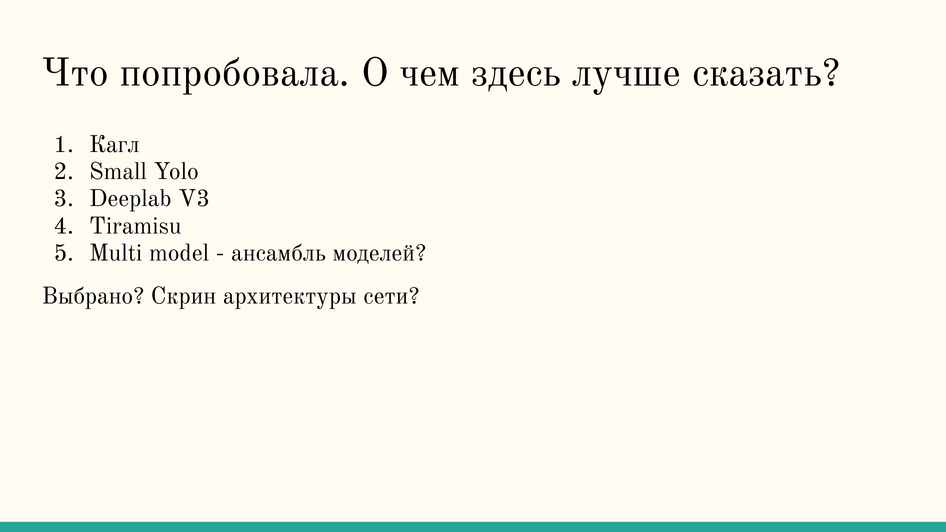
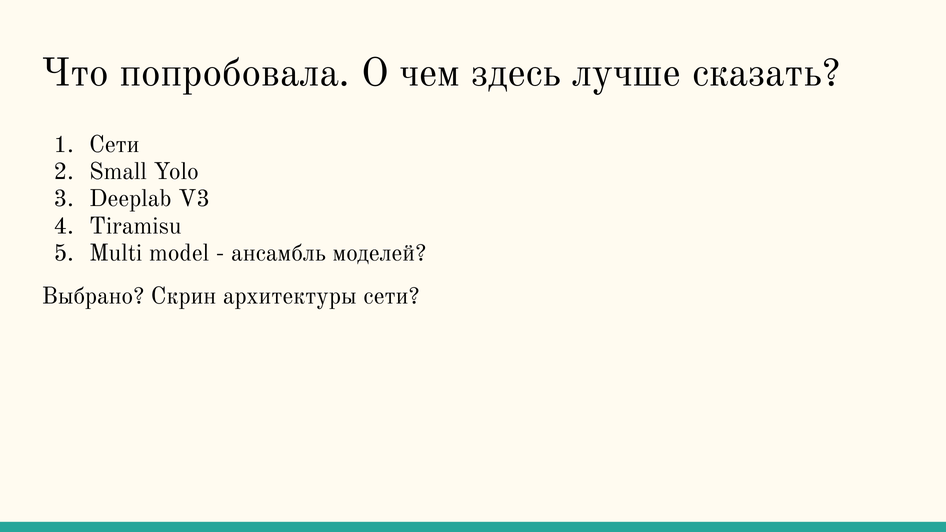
Кагл: Кагл -> Сети (114, 144)
